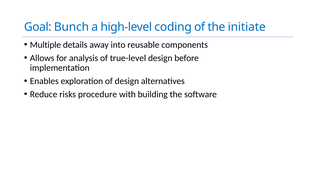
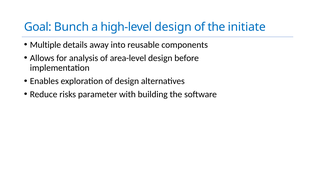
high-level coding: coding -> design (173, 27)
true-level: true-level -> area-level (128, 58)
procedure: procedure -> parameter (98, 94)
